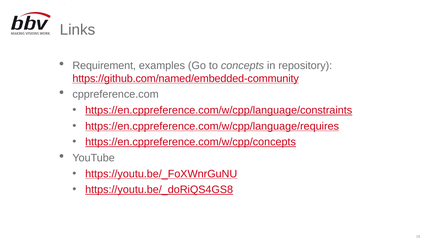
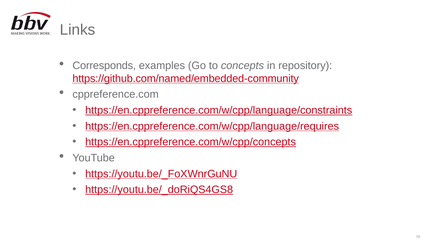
Requirement: Requirement -> Corresponds (104, 66)
